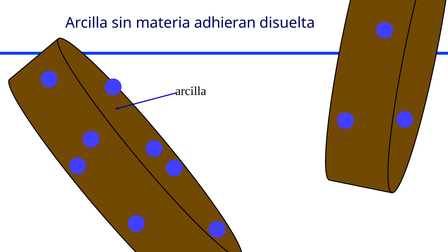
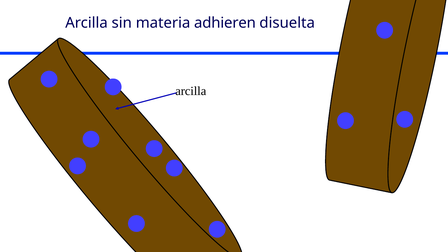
adhieran: adhieran -> adhieren (225, 23)
